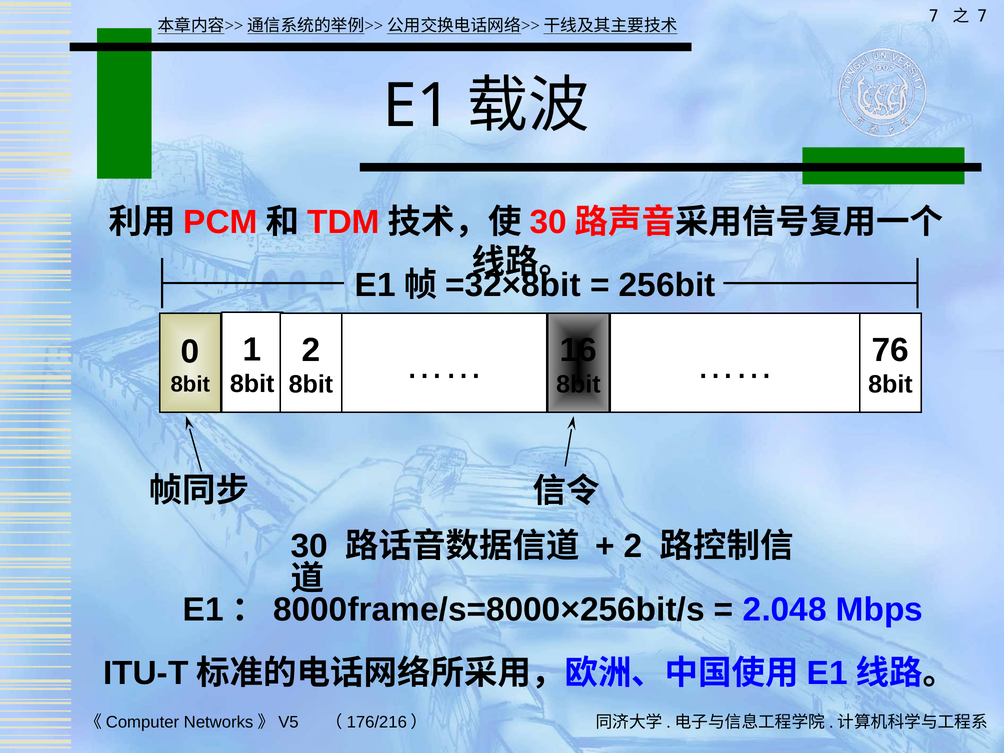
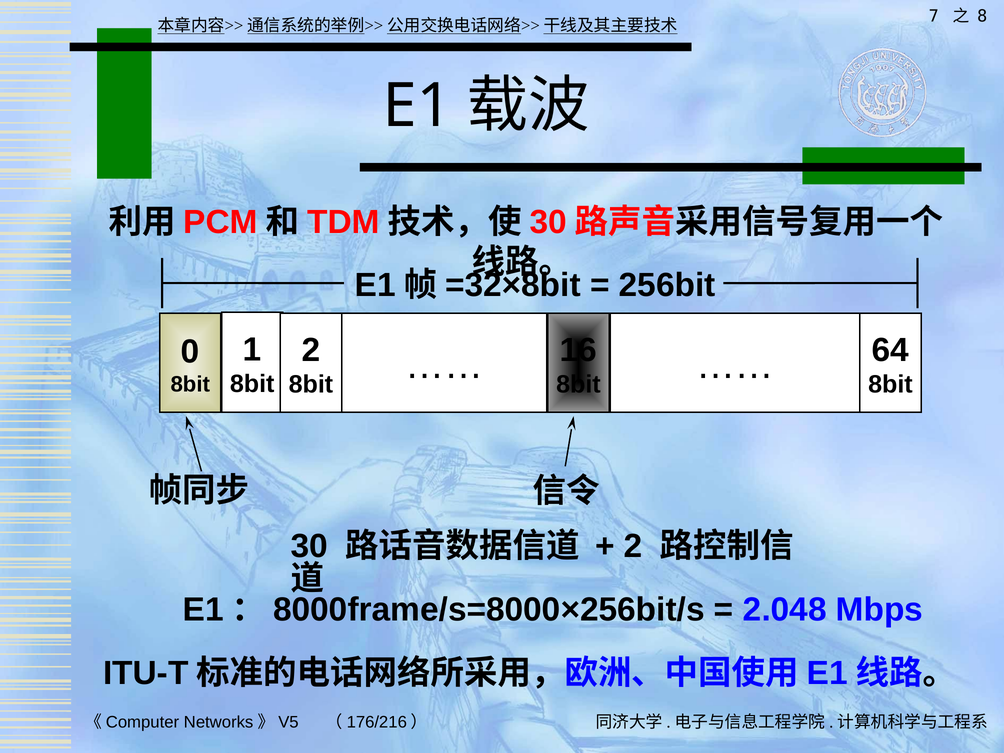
7: 7 -> 8 (982, 16)
76: 76 -> 64 (890, 350)
